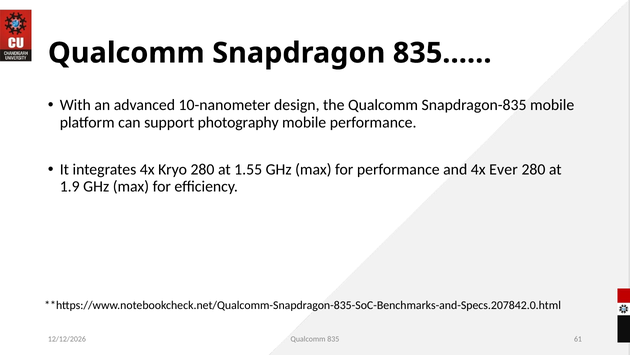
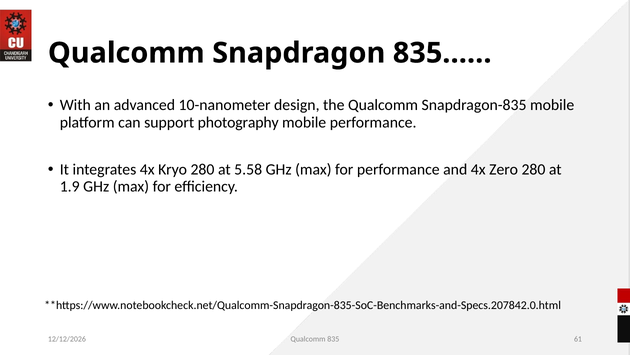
1.55: 1.55 -> 5.58 (248, 169)
Ever: Ever -> Zero (504, 169)
